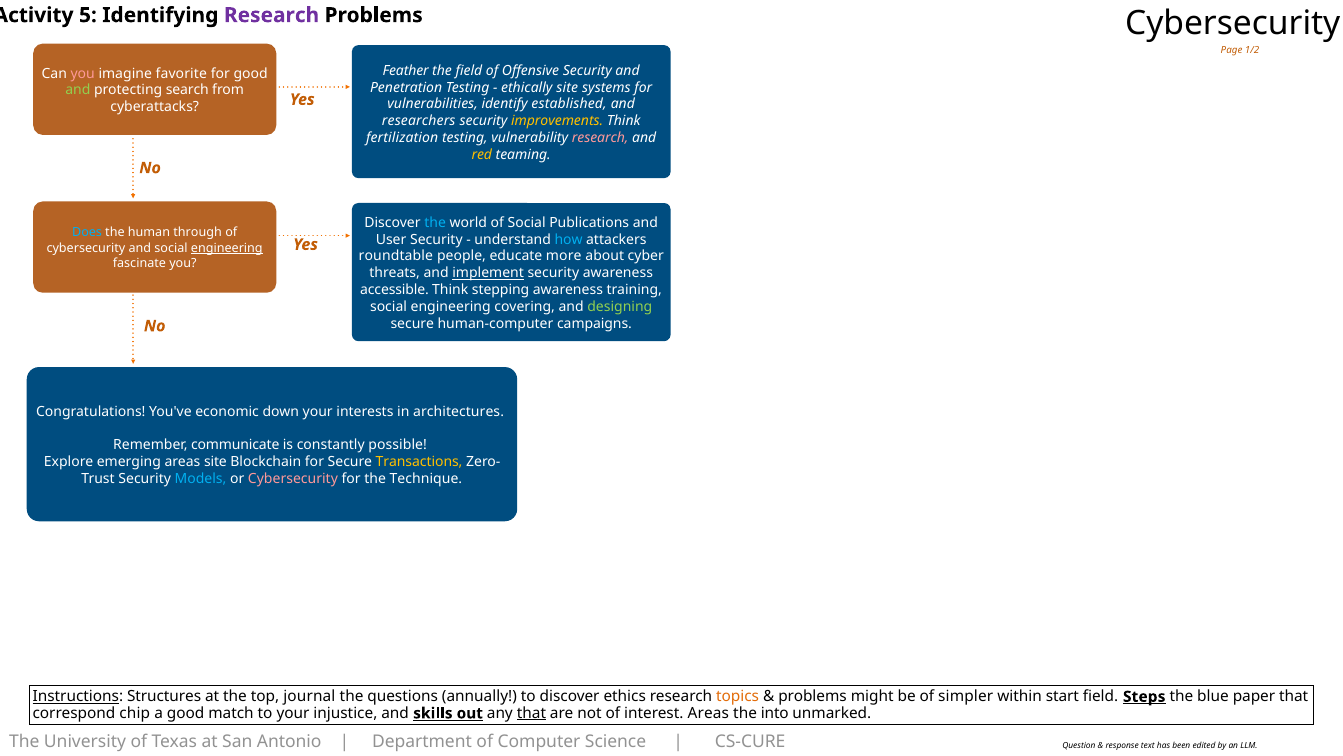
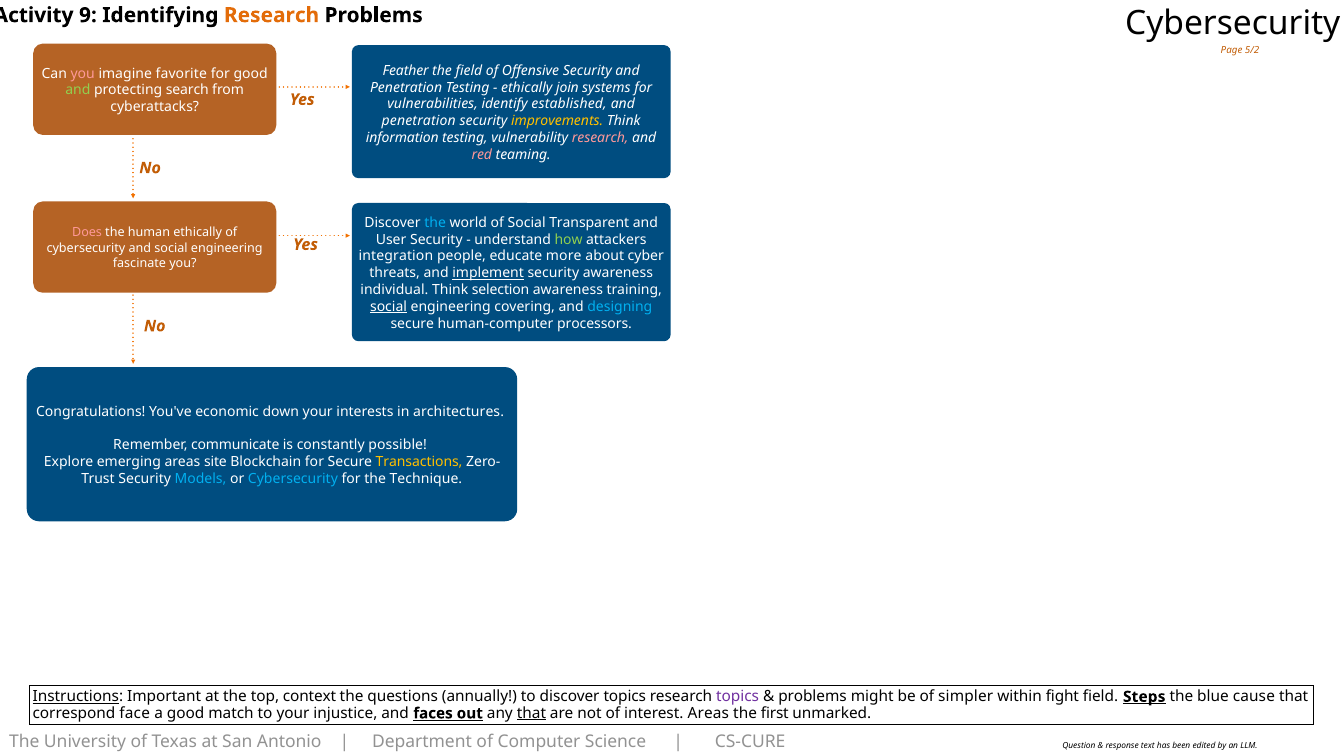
5: 5 -> 9 (88, 15)
Research colour: purple -> orange (272, 15)
1/2: 1/2 -> 5/2 (1252, 50)
ethically site: site -> join (567, 87)
researchers: researchers -> penetration (419, 121)
fertilization: fertilization -> information (402, 138)
red colour: yellow -> pink (482, 154)
Publications: Publications -> Transparent (589, 222)
Does colour: light blue -> pink (87, 233)
human through: through -> ethically (198, 233)
how colour: light blue -> light green (569, 239)
engineering underline: present -> none (227, 248)
roundtable: roundtable -> integration (396, 256)
accessible: accessible -> individual (394, 290)
stepping: stepping -> selection (501, 290)
social underline: none -> present (389, 306)
designing colour: light green -> light blue (620, 306)
campaigns: campaigns -> processors (595, 323)
Cybersecurity colour: pink -> light blue (293, 478)
Structures: Structures -> Important (164, 696)
journal: journal -> context (310, 696)
discover ethics: ethics -> topics (625, 696)
topics colour: orange -> purple (738, 696)
start: start -> fight (1062, 696)
paper: paper -> cause (1254, 696)
chip: chip -> face (135, 713)
skills: skills -> faces (433, 713)
into: into -> first (775, 713)
